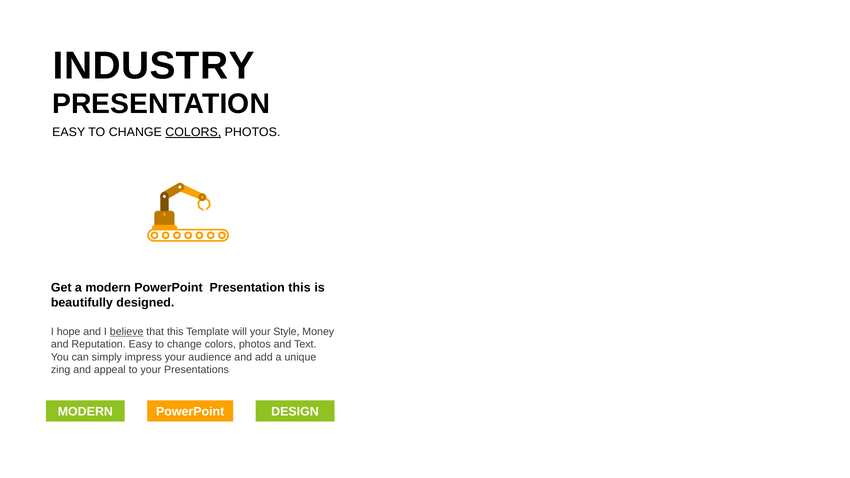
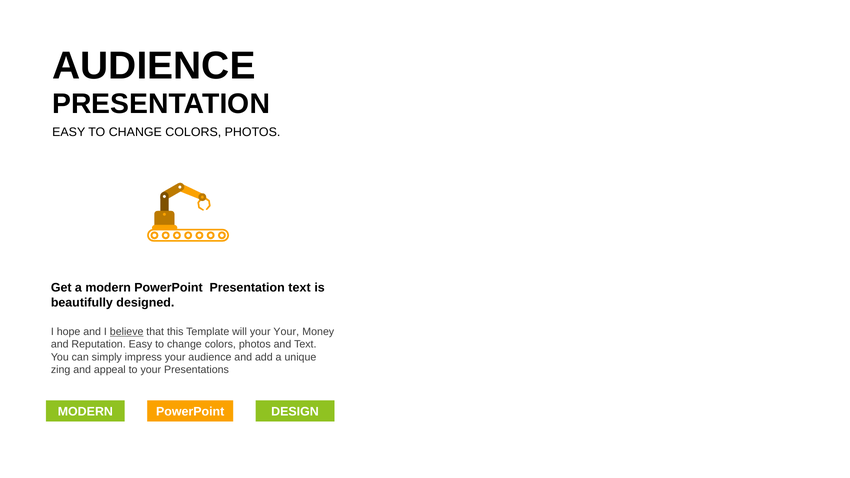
INDUSTRY: INDUSTRY -> AUDIENCE (154, 66)
COLORS underline: present -> none (193, 132)
Presentation this: this -> text (299, 288)
your Style: Style -> Your (286, 332)
